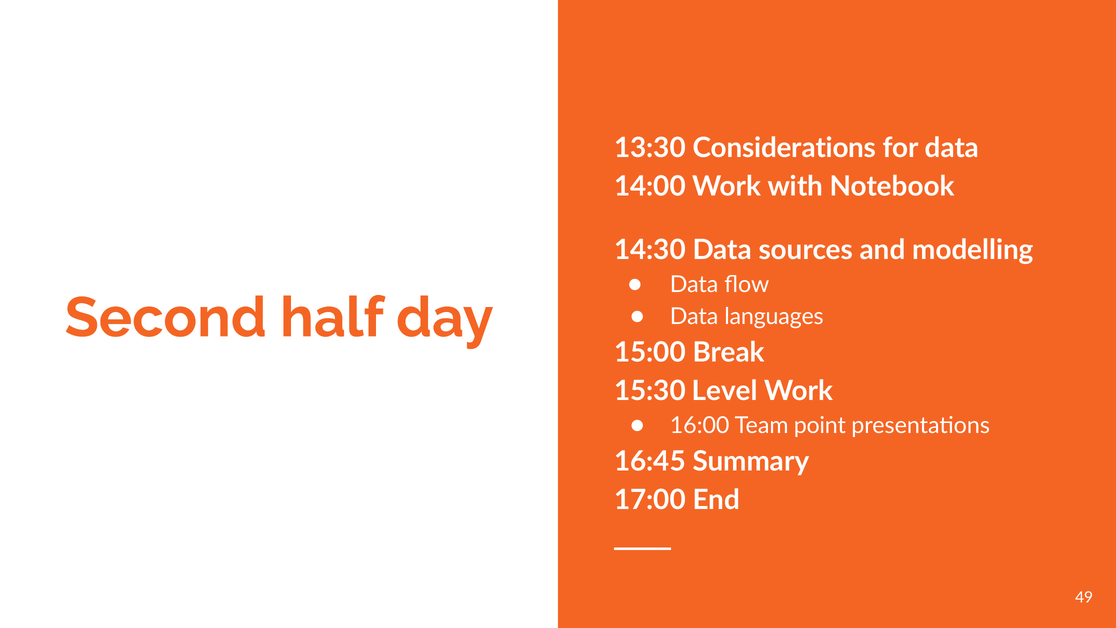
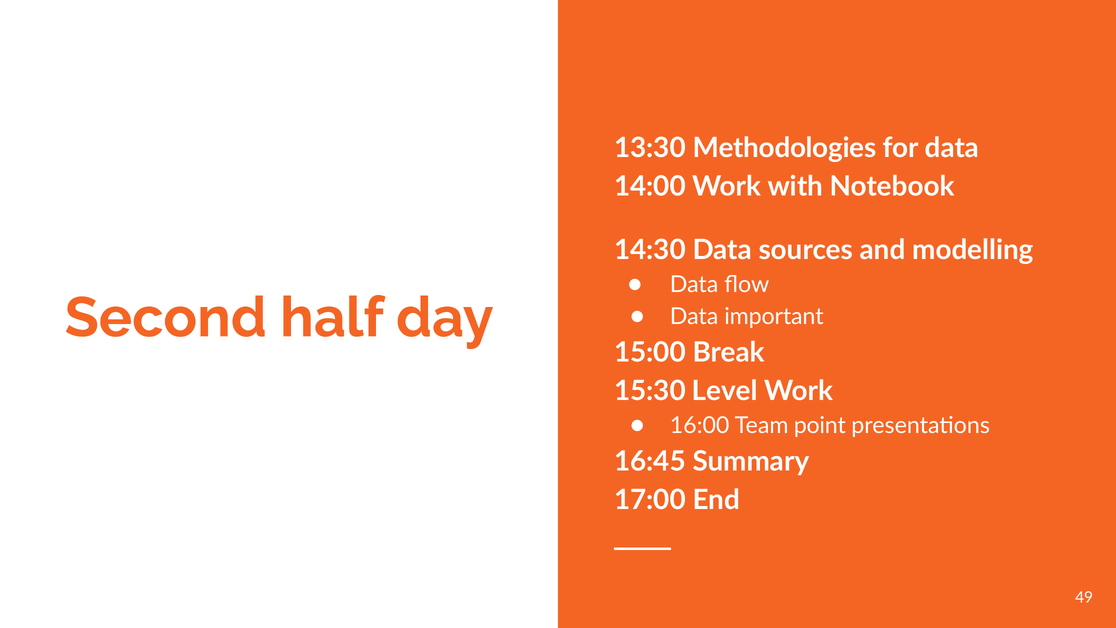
Considerations: Considerations -> Methodologies (784, 148)
languages: languages -> important (774, 316)
